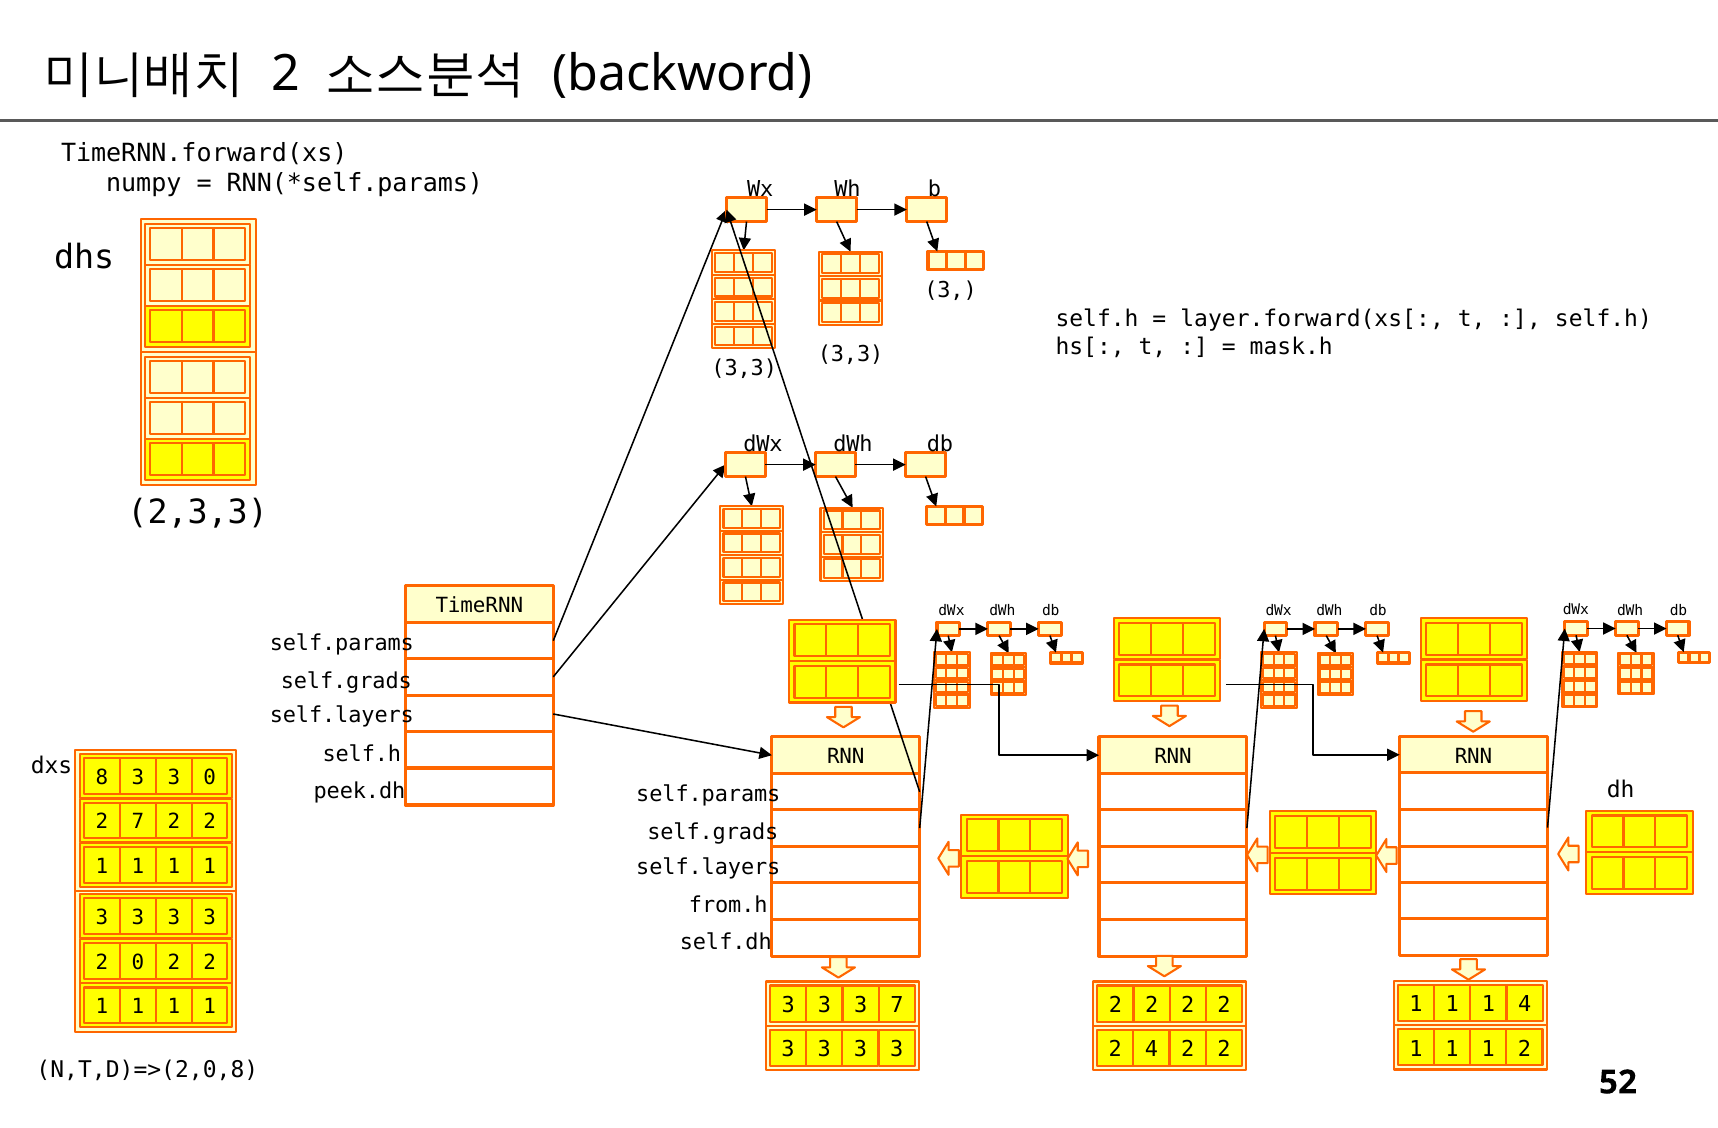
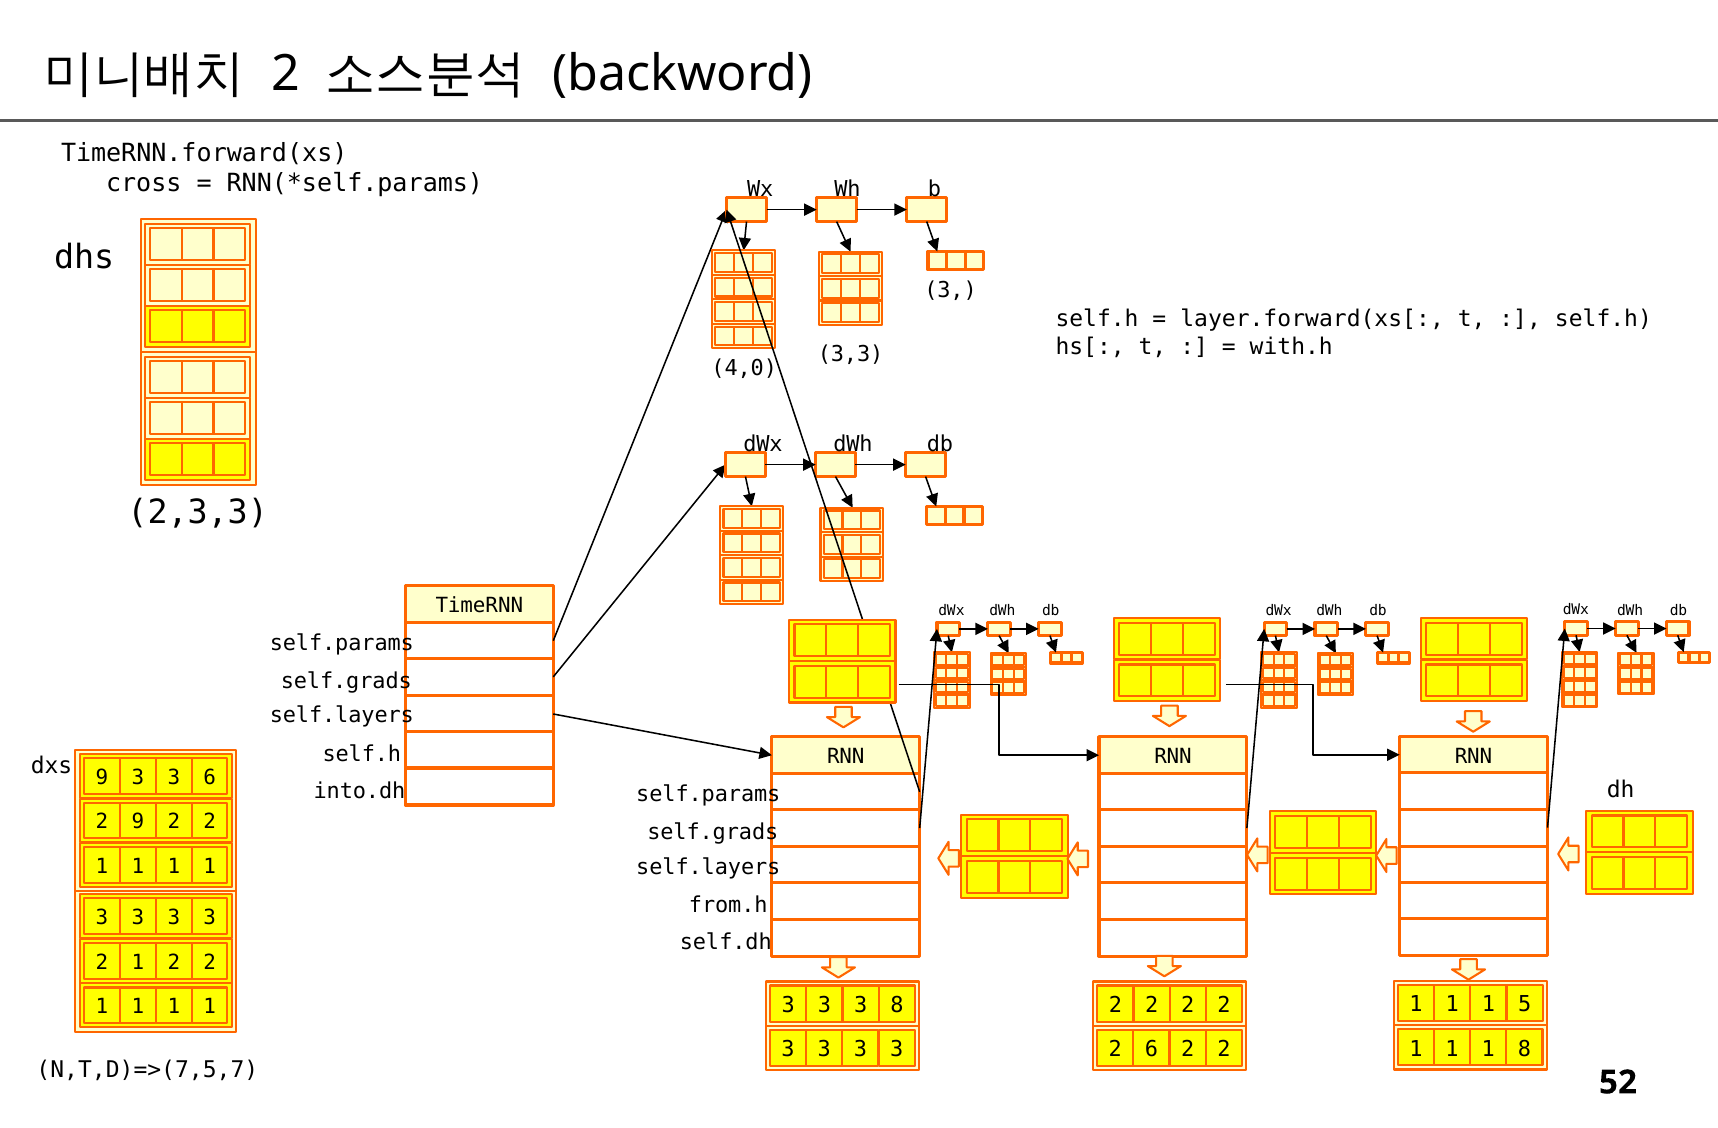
numpy: numpy -> cross (144, 184)
mask.h: mask.h -> with.h (1291, 347)
3,3: 3,3 -> 4,0 (744, 368)
dxs 8: 8 -> 9 (102, 778)
3 0: 0 -> 6 (210, 778)
peek.dh: peek.dh -> into.dh (359, 791)
2 7: 7 -> 9 (138, 822)
0: 0 -> 1 (138, 963)
1 4: 4 -> 5 (1525, 1005)
3 7: 7 -> 8 (897, 1005)
1 2: 2 -> 8 (1525, 1049)
2 4: 4 -> 6 (1151, 1050)
N,T,D)=>(2,0,8: N,T,D)=>(2,0,8 -> N,T,D)=>(7,5,7 (147, 1071)
